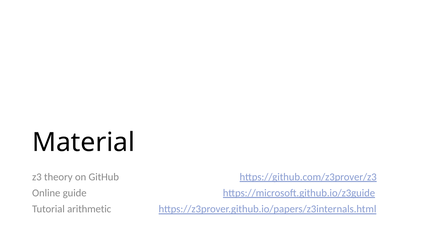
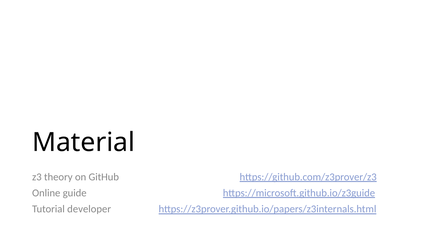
arithmetic: arithmetic -> developer (89, 210)
